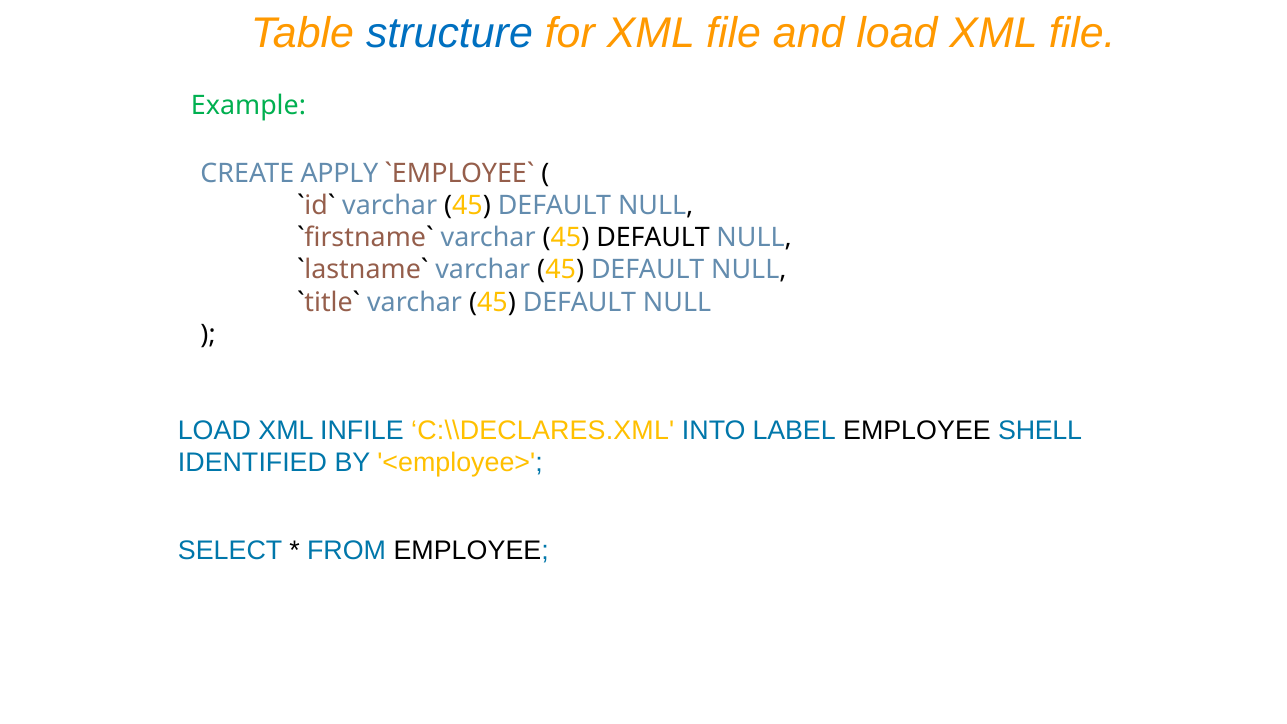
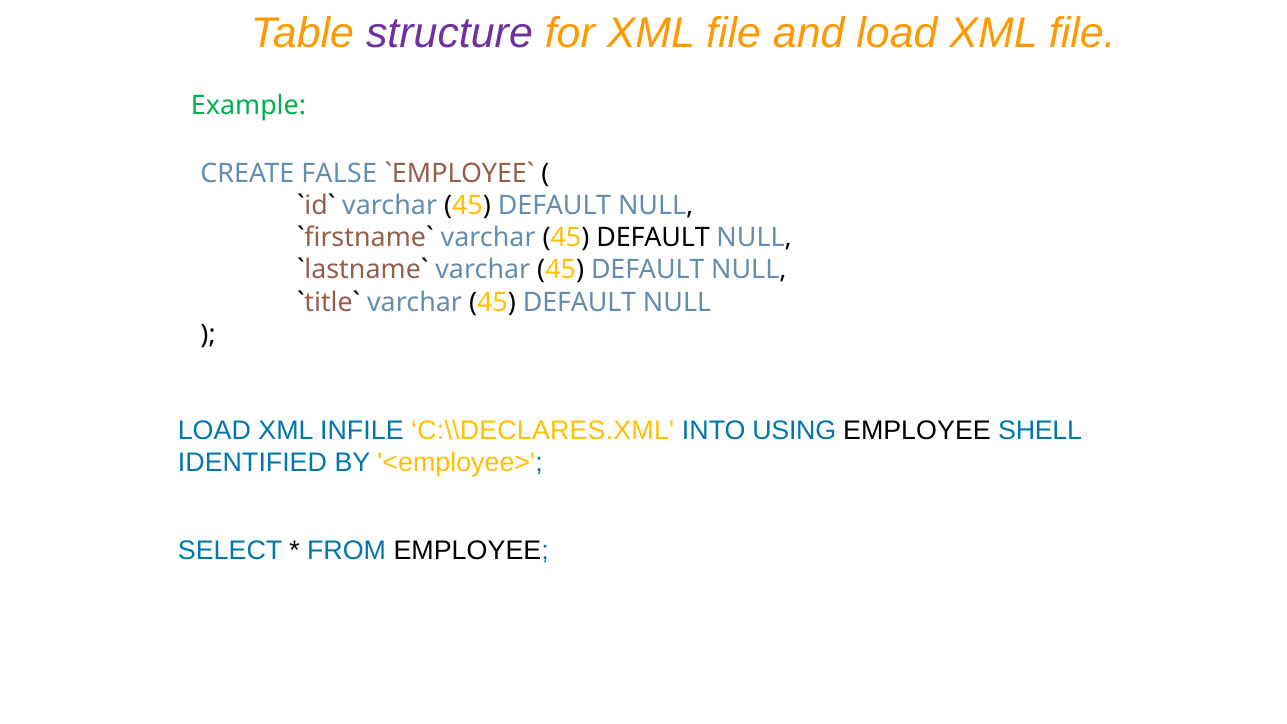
structure colour: blue -> purple (449, 33)
APPLY: APPLY -> FALSE (339, 174)
LABEL: LABEL -> USING (794, 431)
